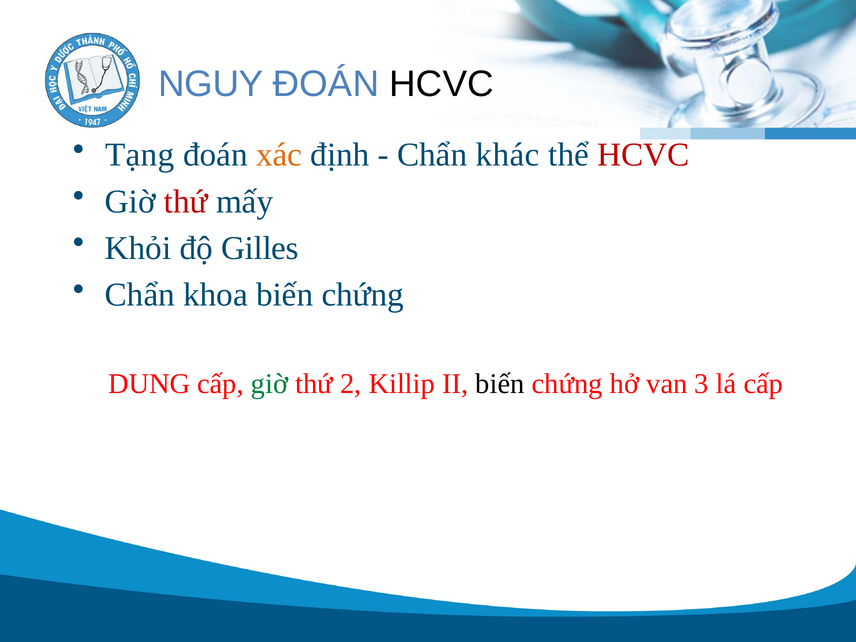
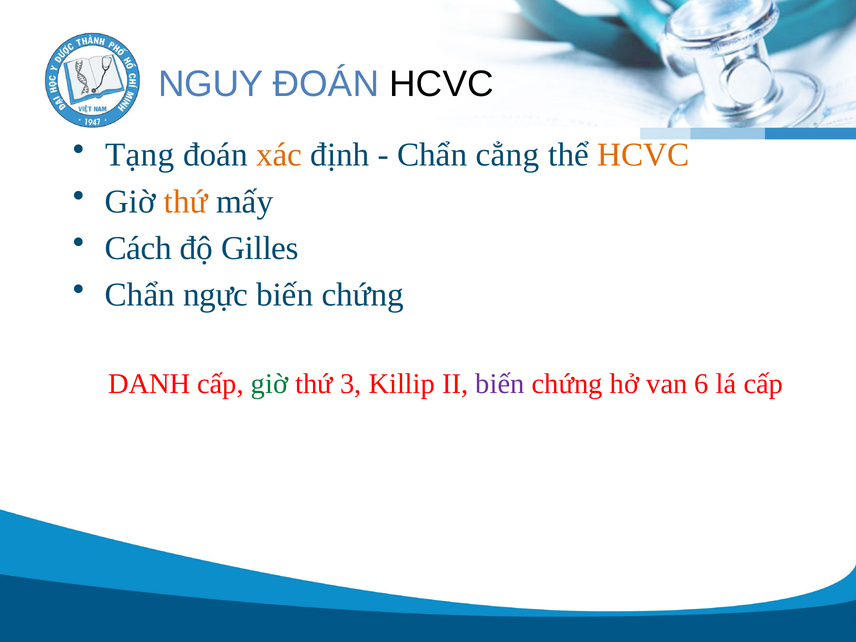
khác: khác -> cẳng (508, 155)
HCVC colour: red -> orange (643, 155)
thứ colour: red -> orange (186, 202)
Khỏi: Khỏi -> Cách (138, 248)
khoa: khoa -> ngực (216, 295)
DUNG: DUNG -> DANH (149, 384)
2: 2 -> 3 (351, 384)
biến colour: black -> purple (500, 384)
3: 3 -> 6 (702, 384)
